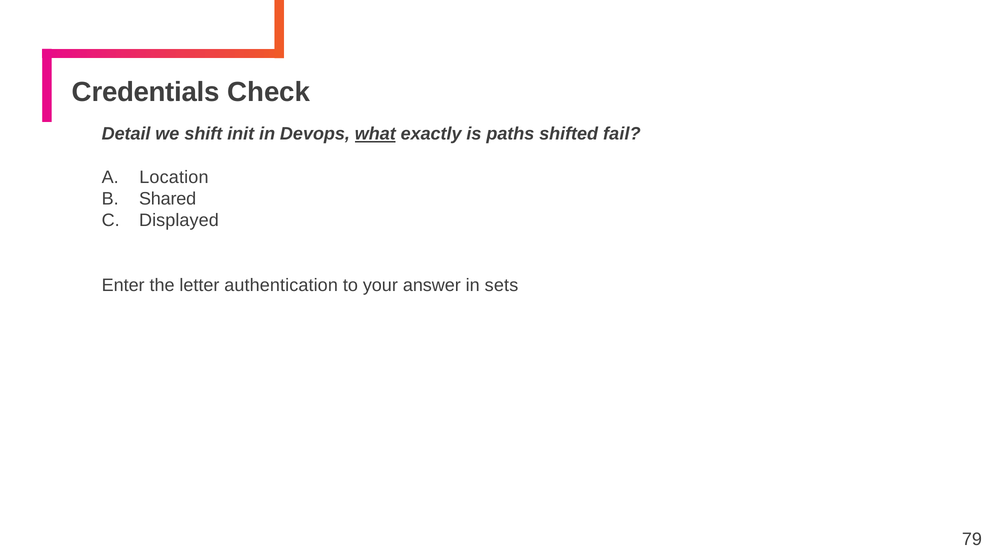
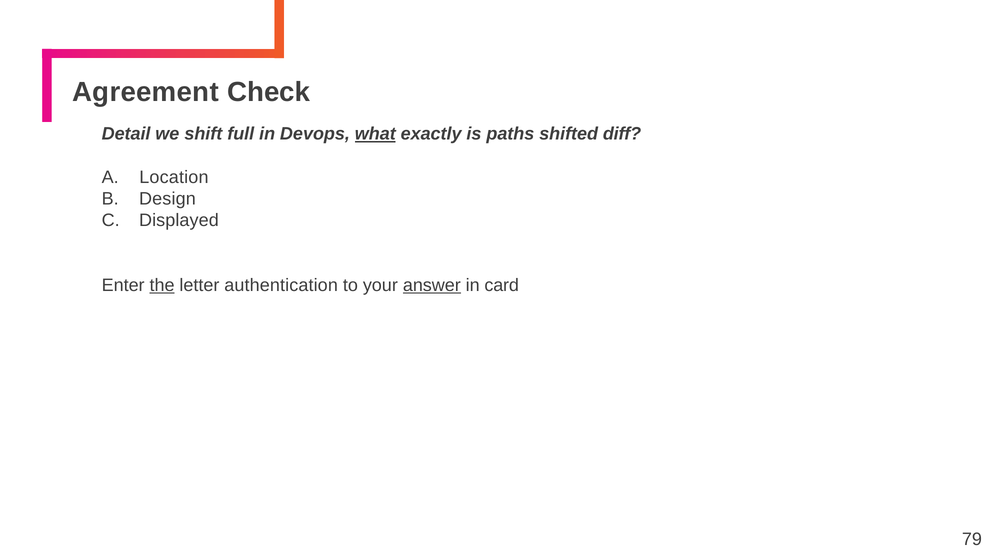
Credentials: Credentials -> Agreement (145, 92)
init: init -> full (241, 134)
fail: fail -> diff (622, 134)
Shared: Shared -> Design (167, 199)
the underline: none -> present (162, 285)
answer underline: none -> present (432, 285)
sets: sets -> card (502, 285)
